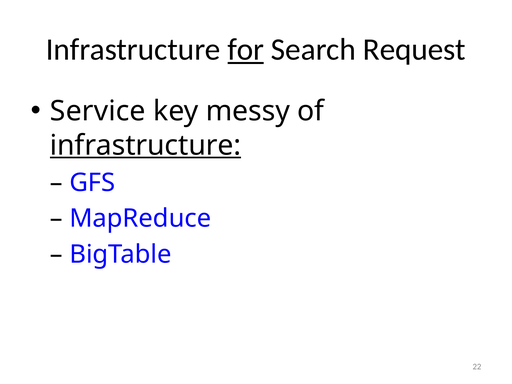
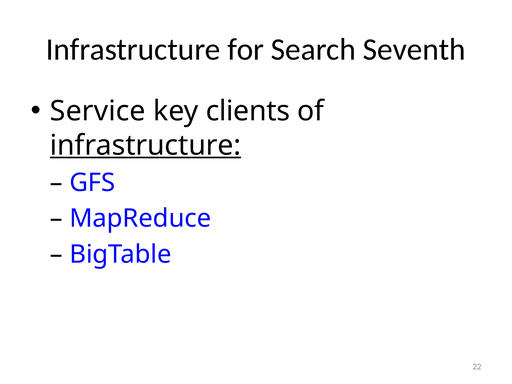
for underline: present -> none (246, 50)
Request: Request -> Seventh (414, 50)
messy: messy -> clients (248, 111)
